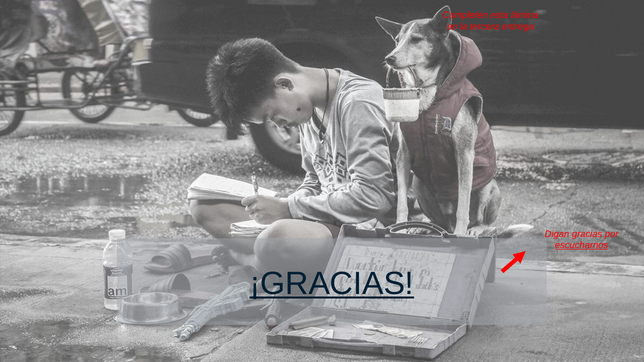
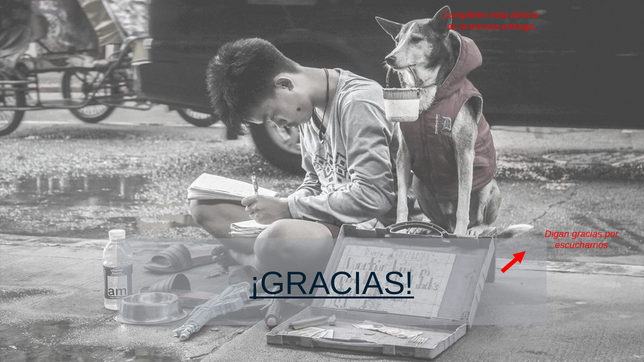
escucharnos underline: present -> none (582, 246)
